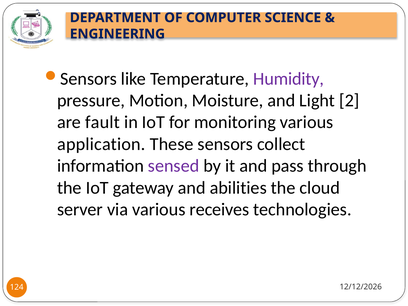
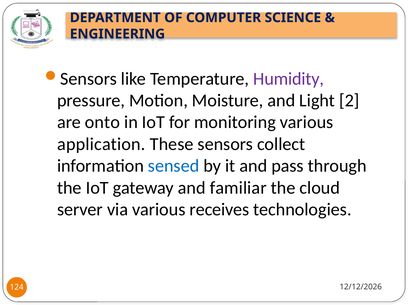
fault: fault -> onto (102, 122)
sensed colour: purple -> blue (174, 166)
abilities: abilities -> familiar (238, 188)
